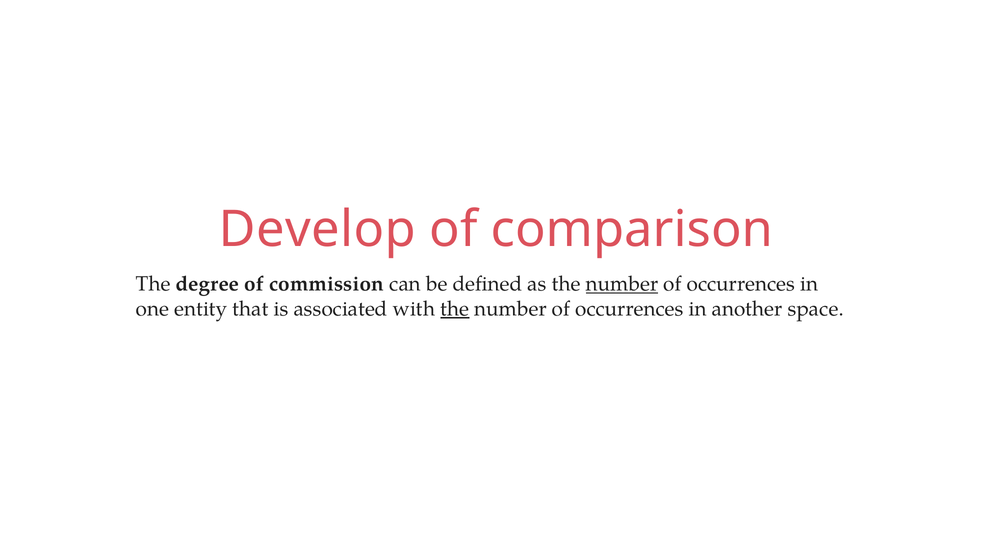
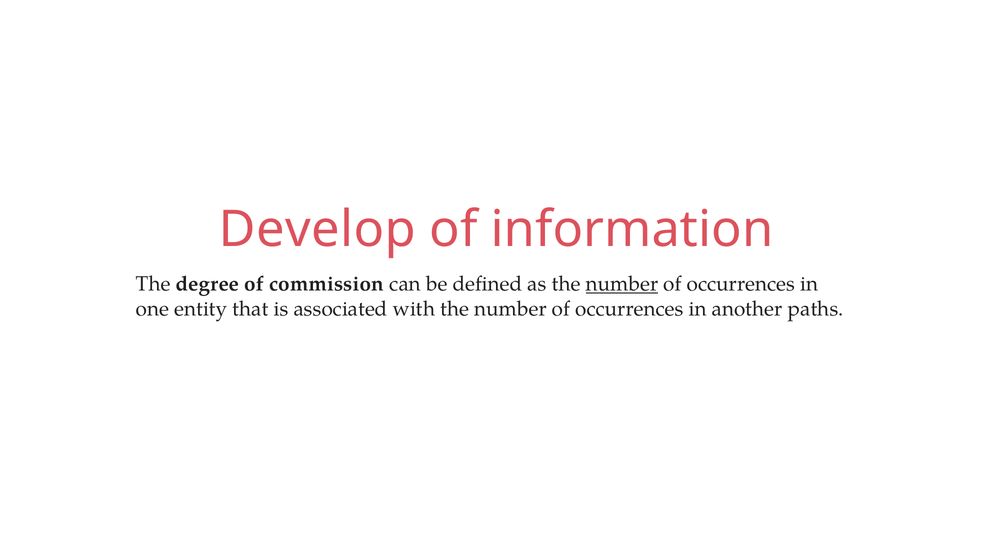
comparison: comparison -> information (632, 230)
the underline: present -> none (455, 309)
space: space -> paths (816, 309)
